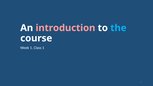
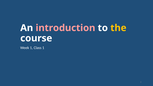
the colour: light blue -> yellow (118, 28)
